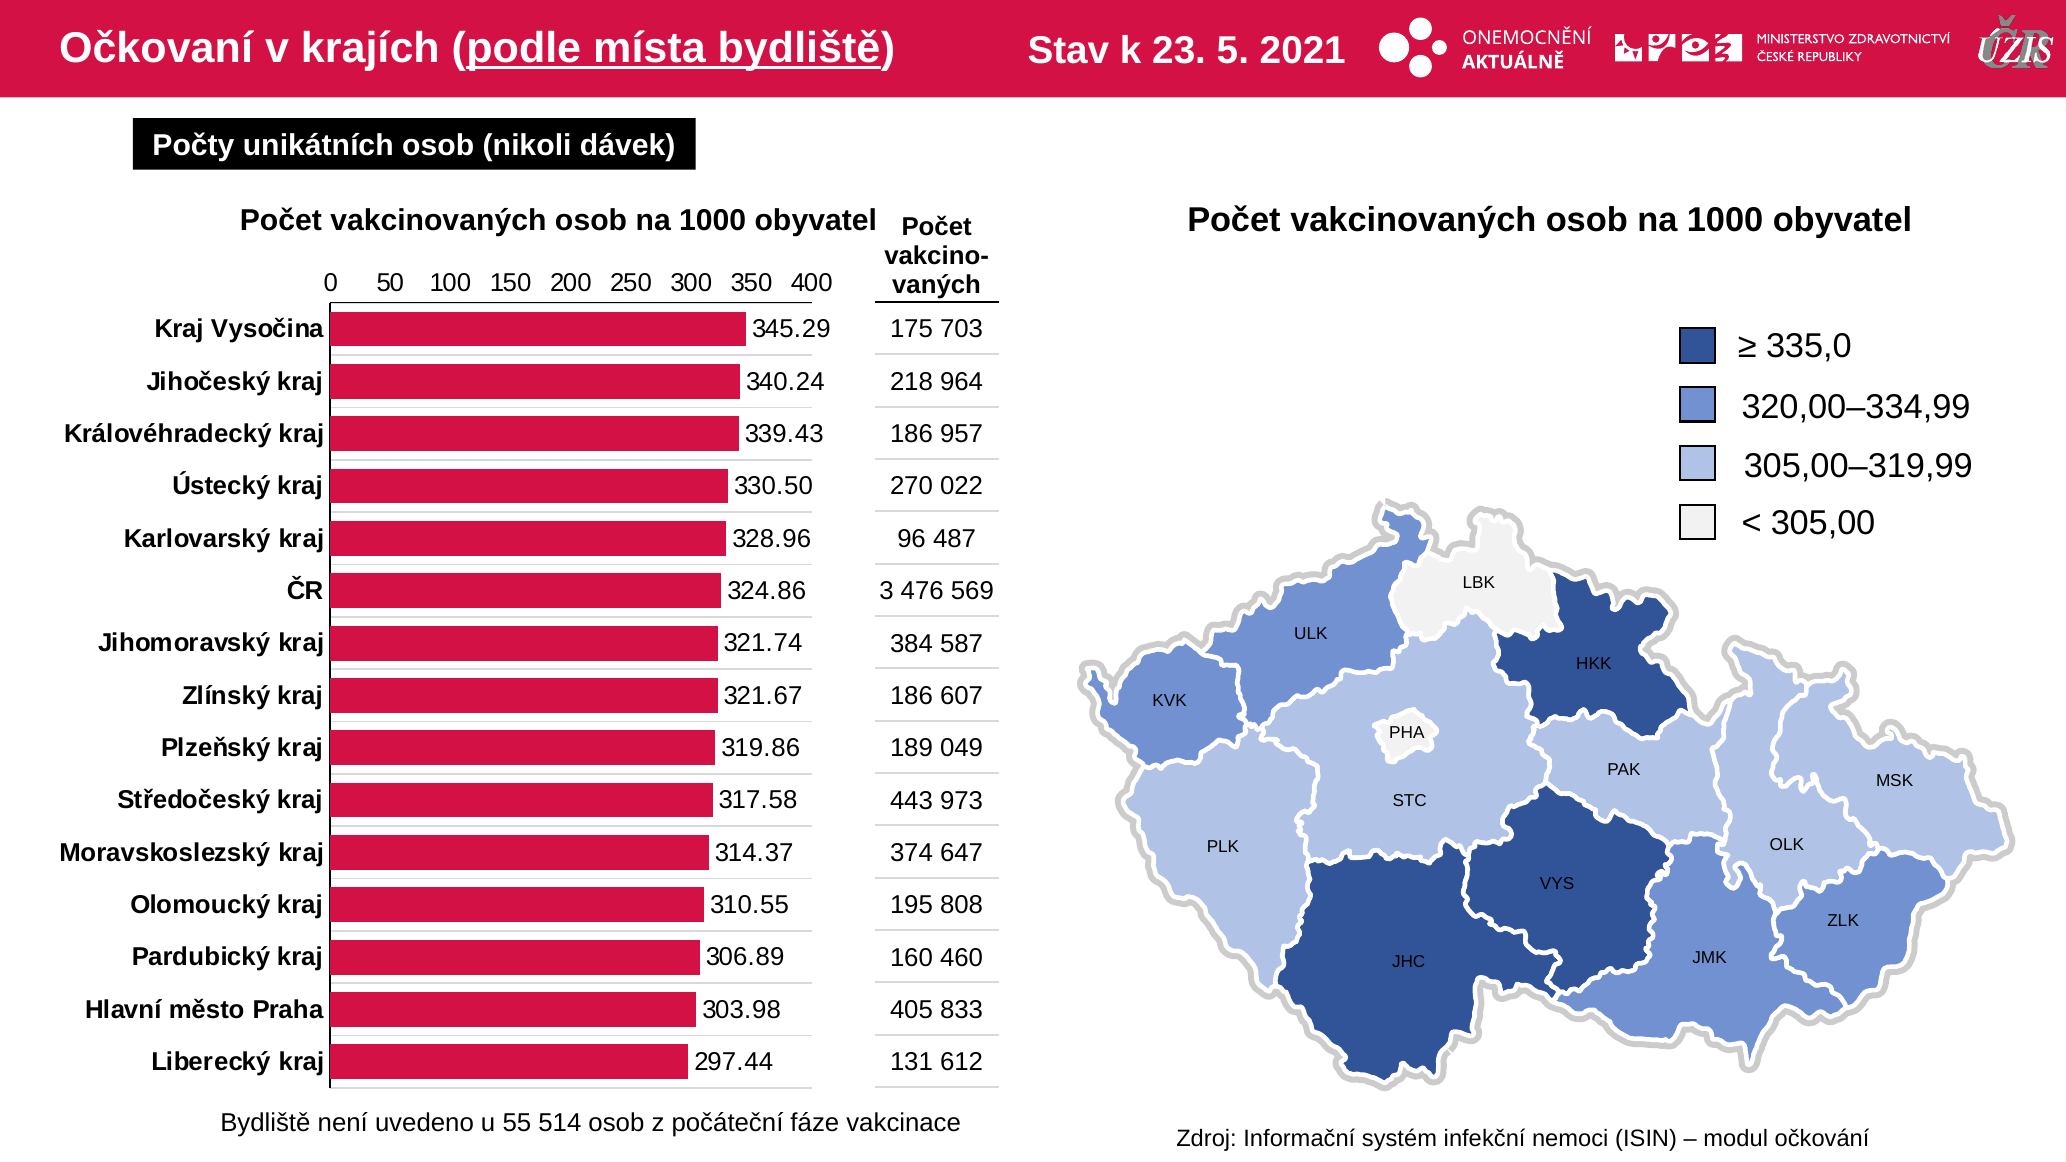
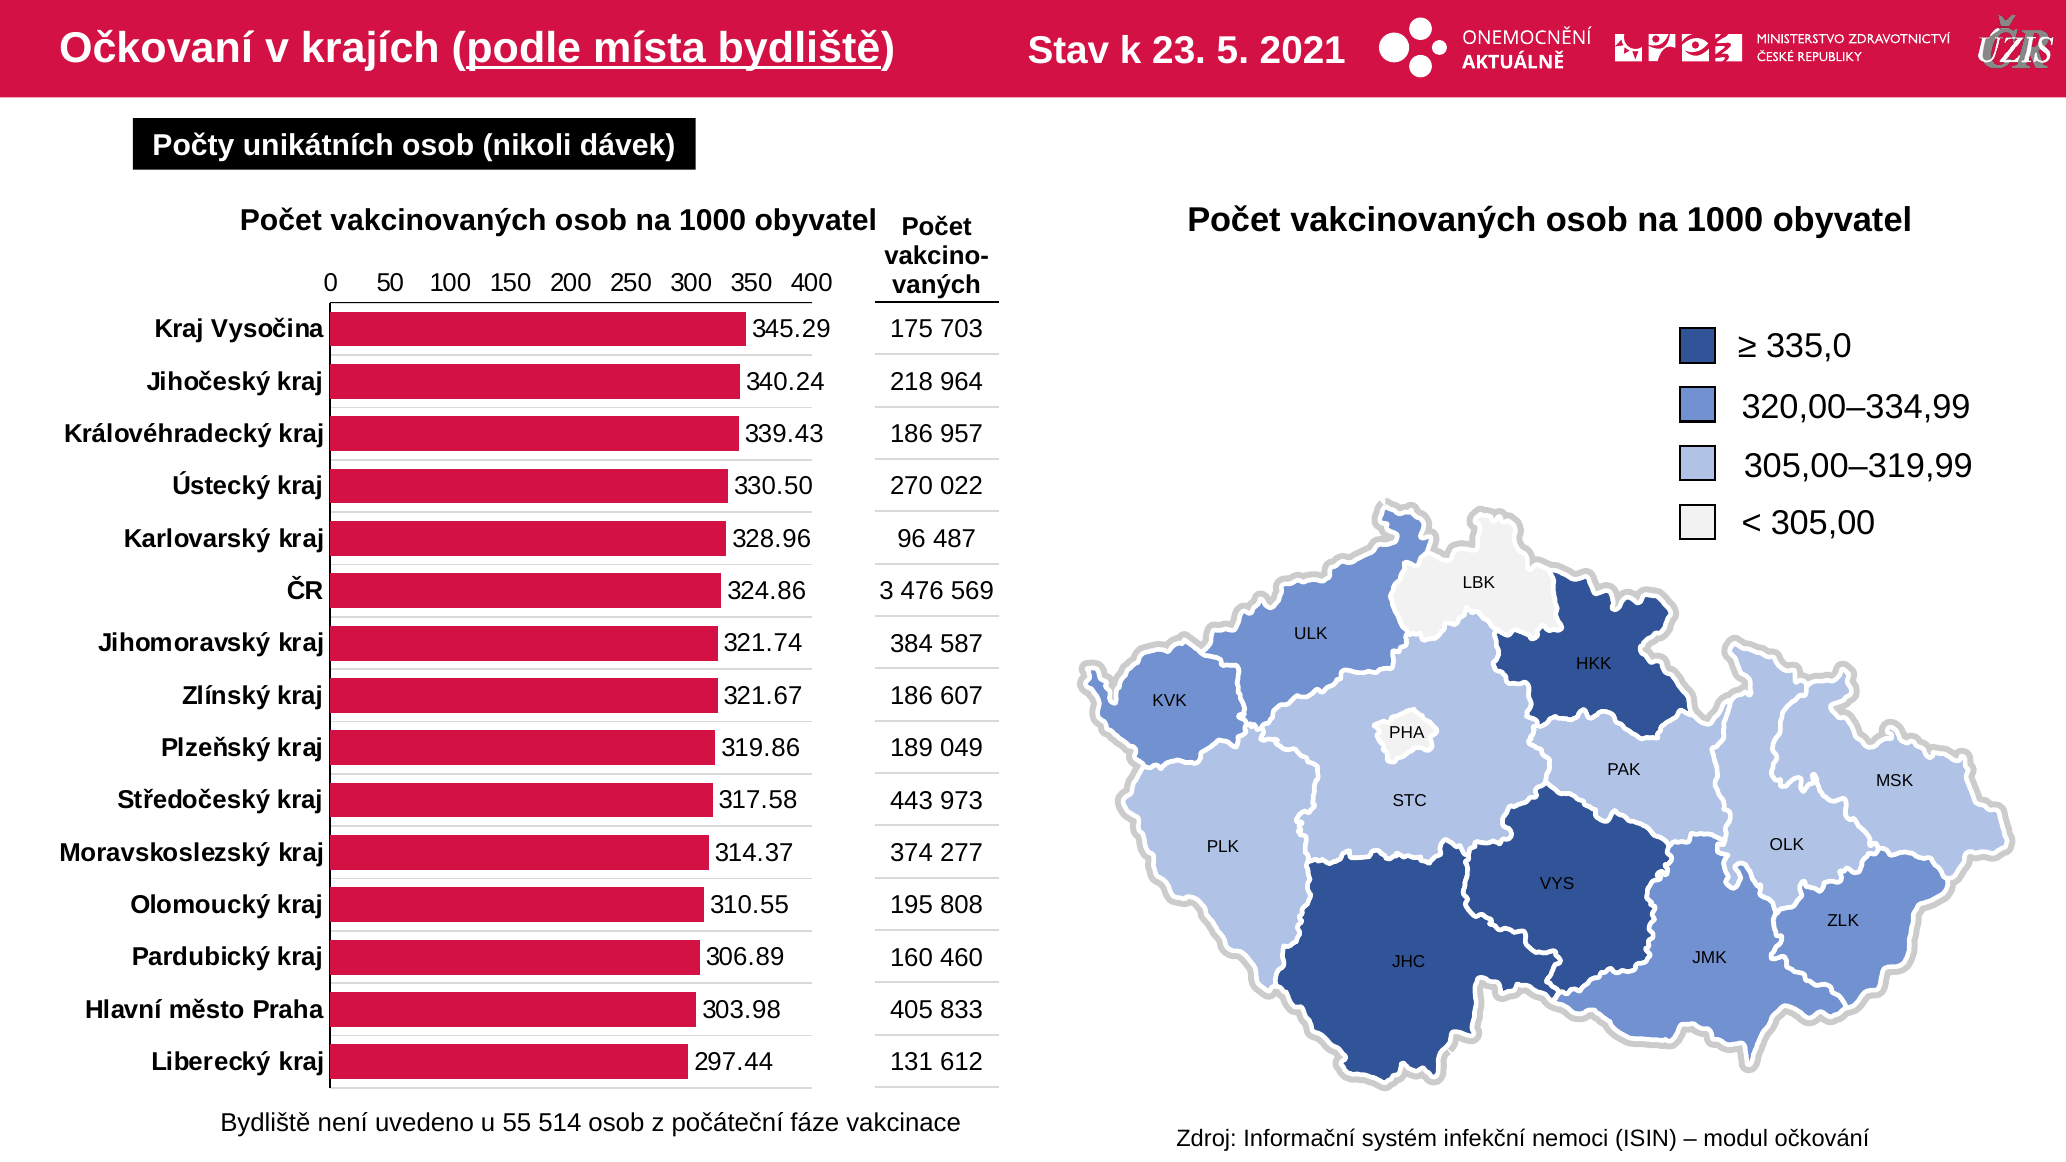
647: 647 -> 277 (962, 853)
